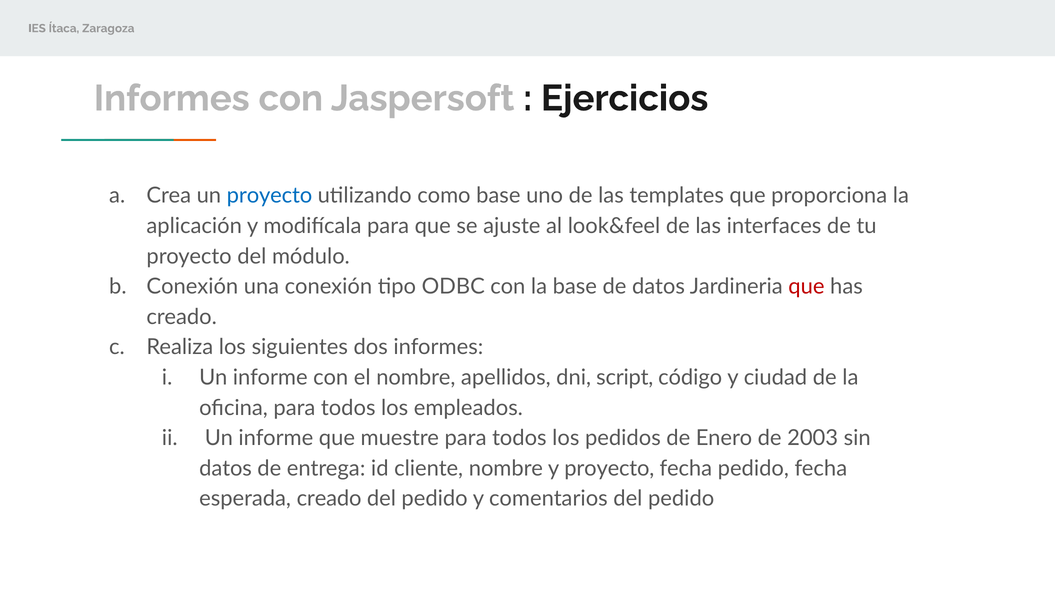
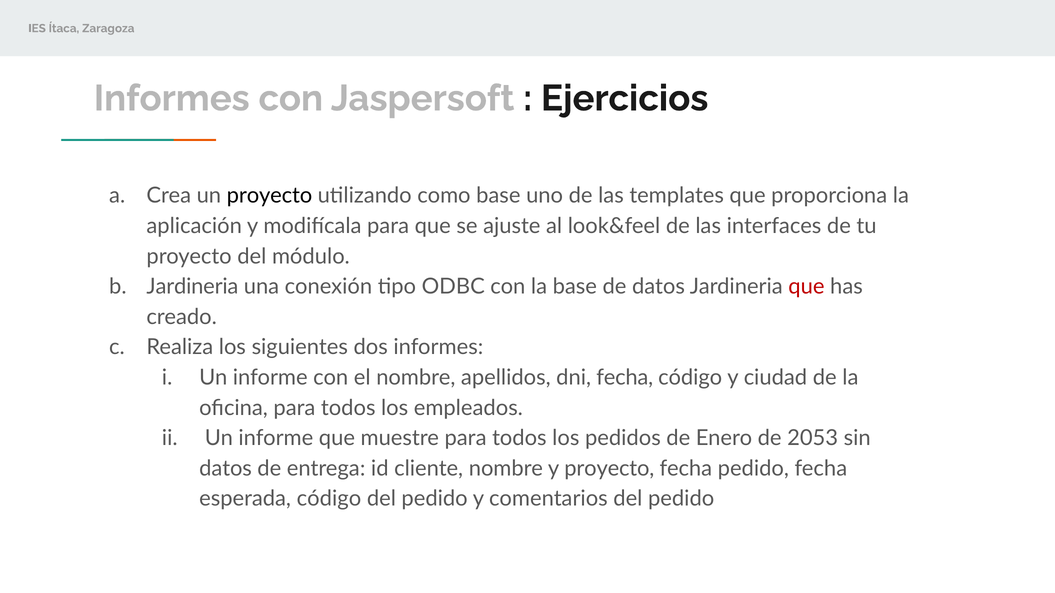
proyecto colour: blue -> black (269, 196)
Conexión: Conexión -> Jardineria (192, 287)
dni script: script -> fecha (625, 378)
2003: 2003 -> 2053 (813, 438)
esperada creado: creado -> código (329, 499)
